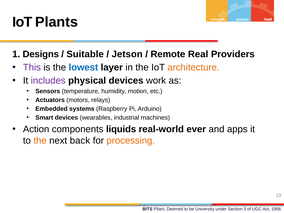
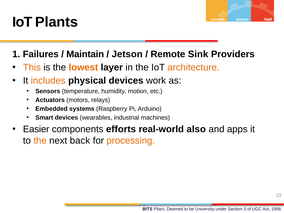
Designs: Designs -> Failures (41, 54)
Suitable: Suitable -> Maintain (85, 54)
Real: Real -> Sink (198, 54)
This colour: purple -> orange (32, 67)
lowest colour: blue -> orange (83, 67)
includes colour: purple -> orange (48, 81)
Action: Action -> Easier (36, 129)
liquids: liquids -> efforts (121, 129)
ever: ever -> also (196, 129)
